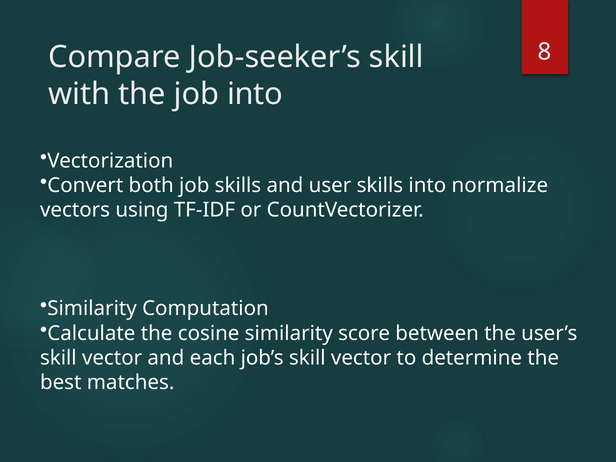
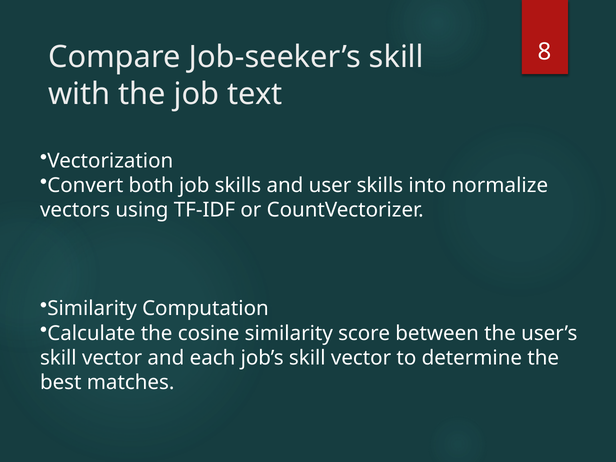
job into: into -> text (255, 94)
